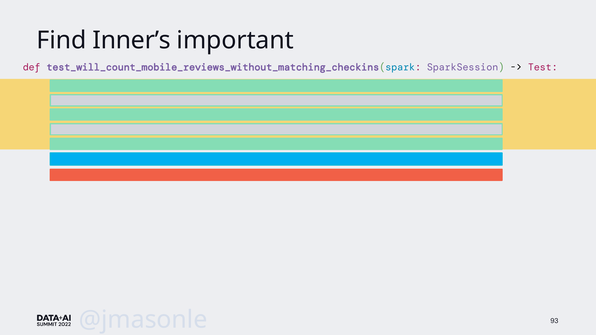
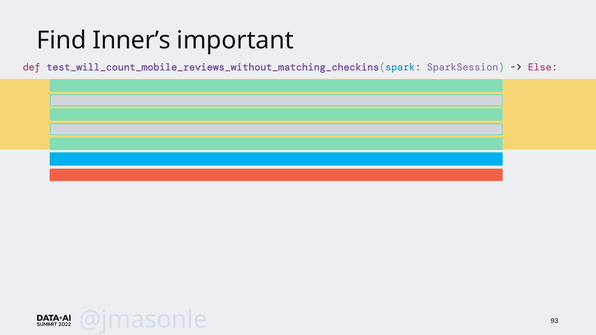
Test: Test -> Else (543, 67)
